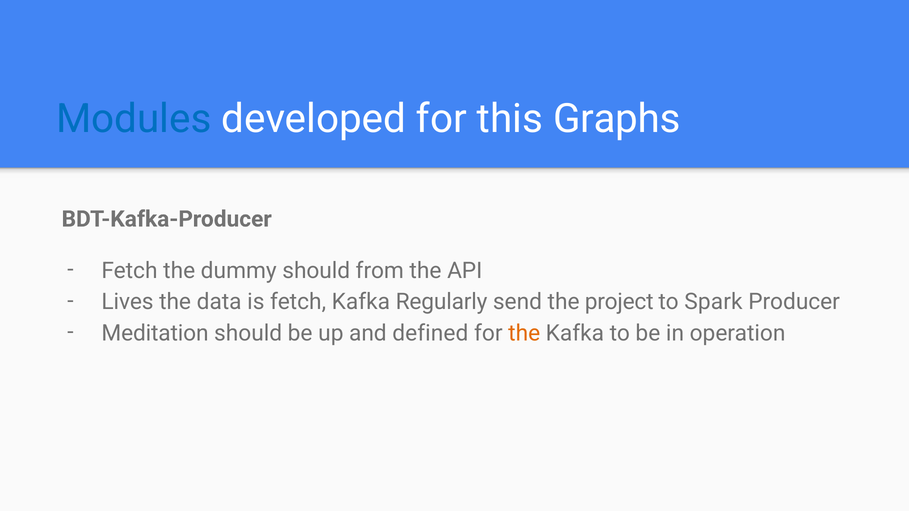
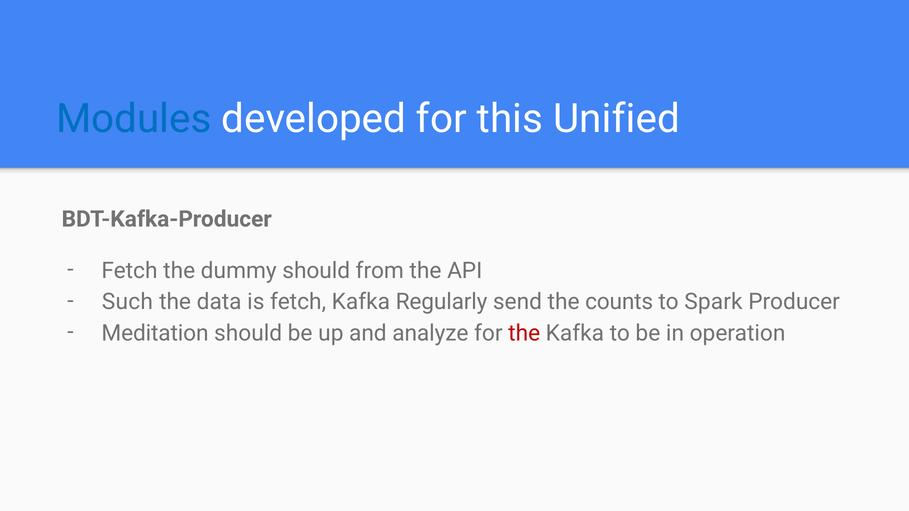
Graphs: Graphs -> Unified (617, 119)
Lives: Lives -> Such (127, 302)
project: project -> counts (619, 302)
defined: defined -> analyze (430, 333)
the colour: orange -> red (524, 333)
